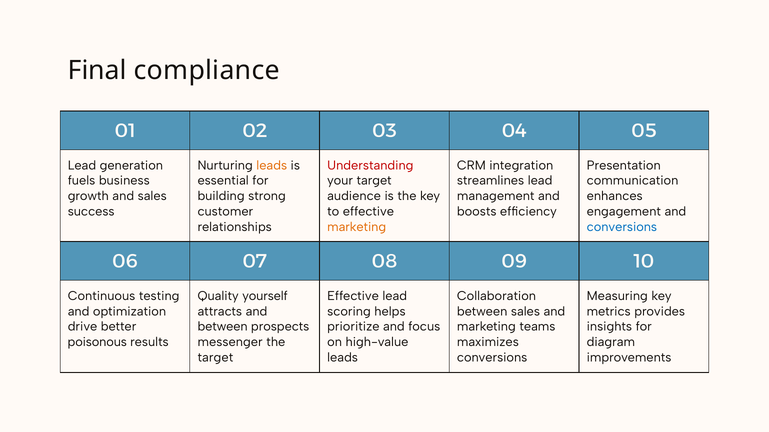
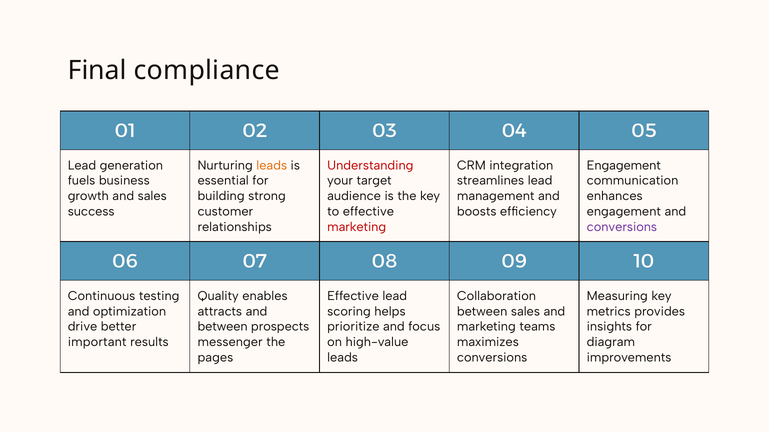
Presentation: Presentation -> Engagement (624, 166)
marketing colour: orange -> red (357, 227)
conversions colour: blue -> purple (622, 227)
yourself: yourself -> enables (265, 296)
poisonous: poisonous -> important (97, 342)
target: target -> pages (215, 358)
